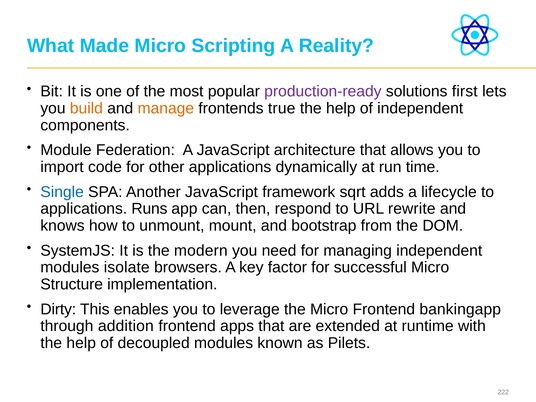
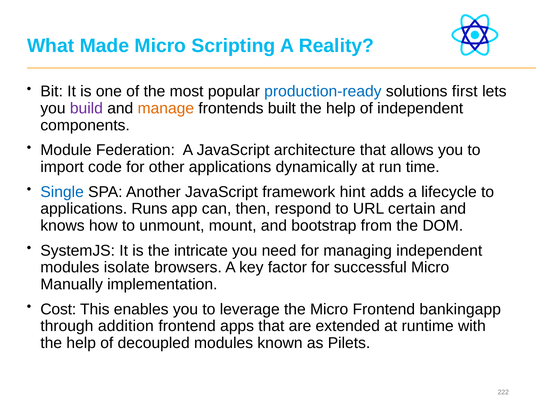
production-ready colour: purple -> blue (323, 91)
build colour: orange -> purple (86, 108)
true: true -> built (282, 108)
sqrt: sqrt -> hint (353, 192)
rewrite: rewrite -> certain (412, 209)
modern: modern -> intricate (201, 251)
Structure: Structure -> Manually (72, 284)
Dirty: Dirty -> Cost (58, 309)
